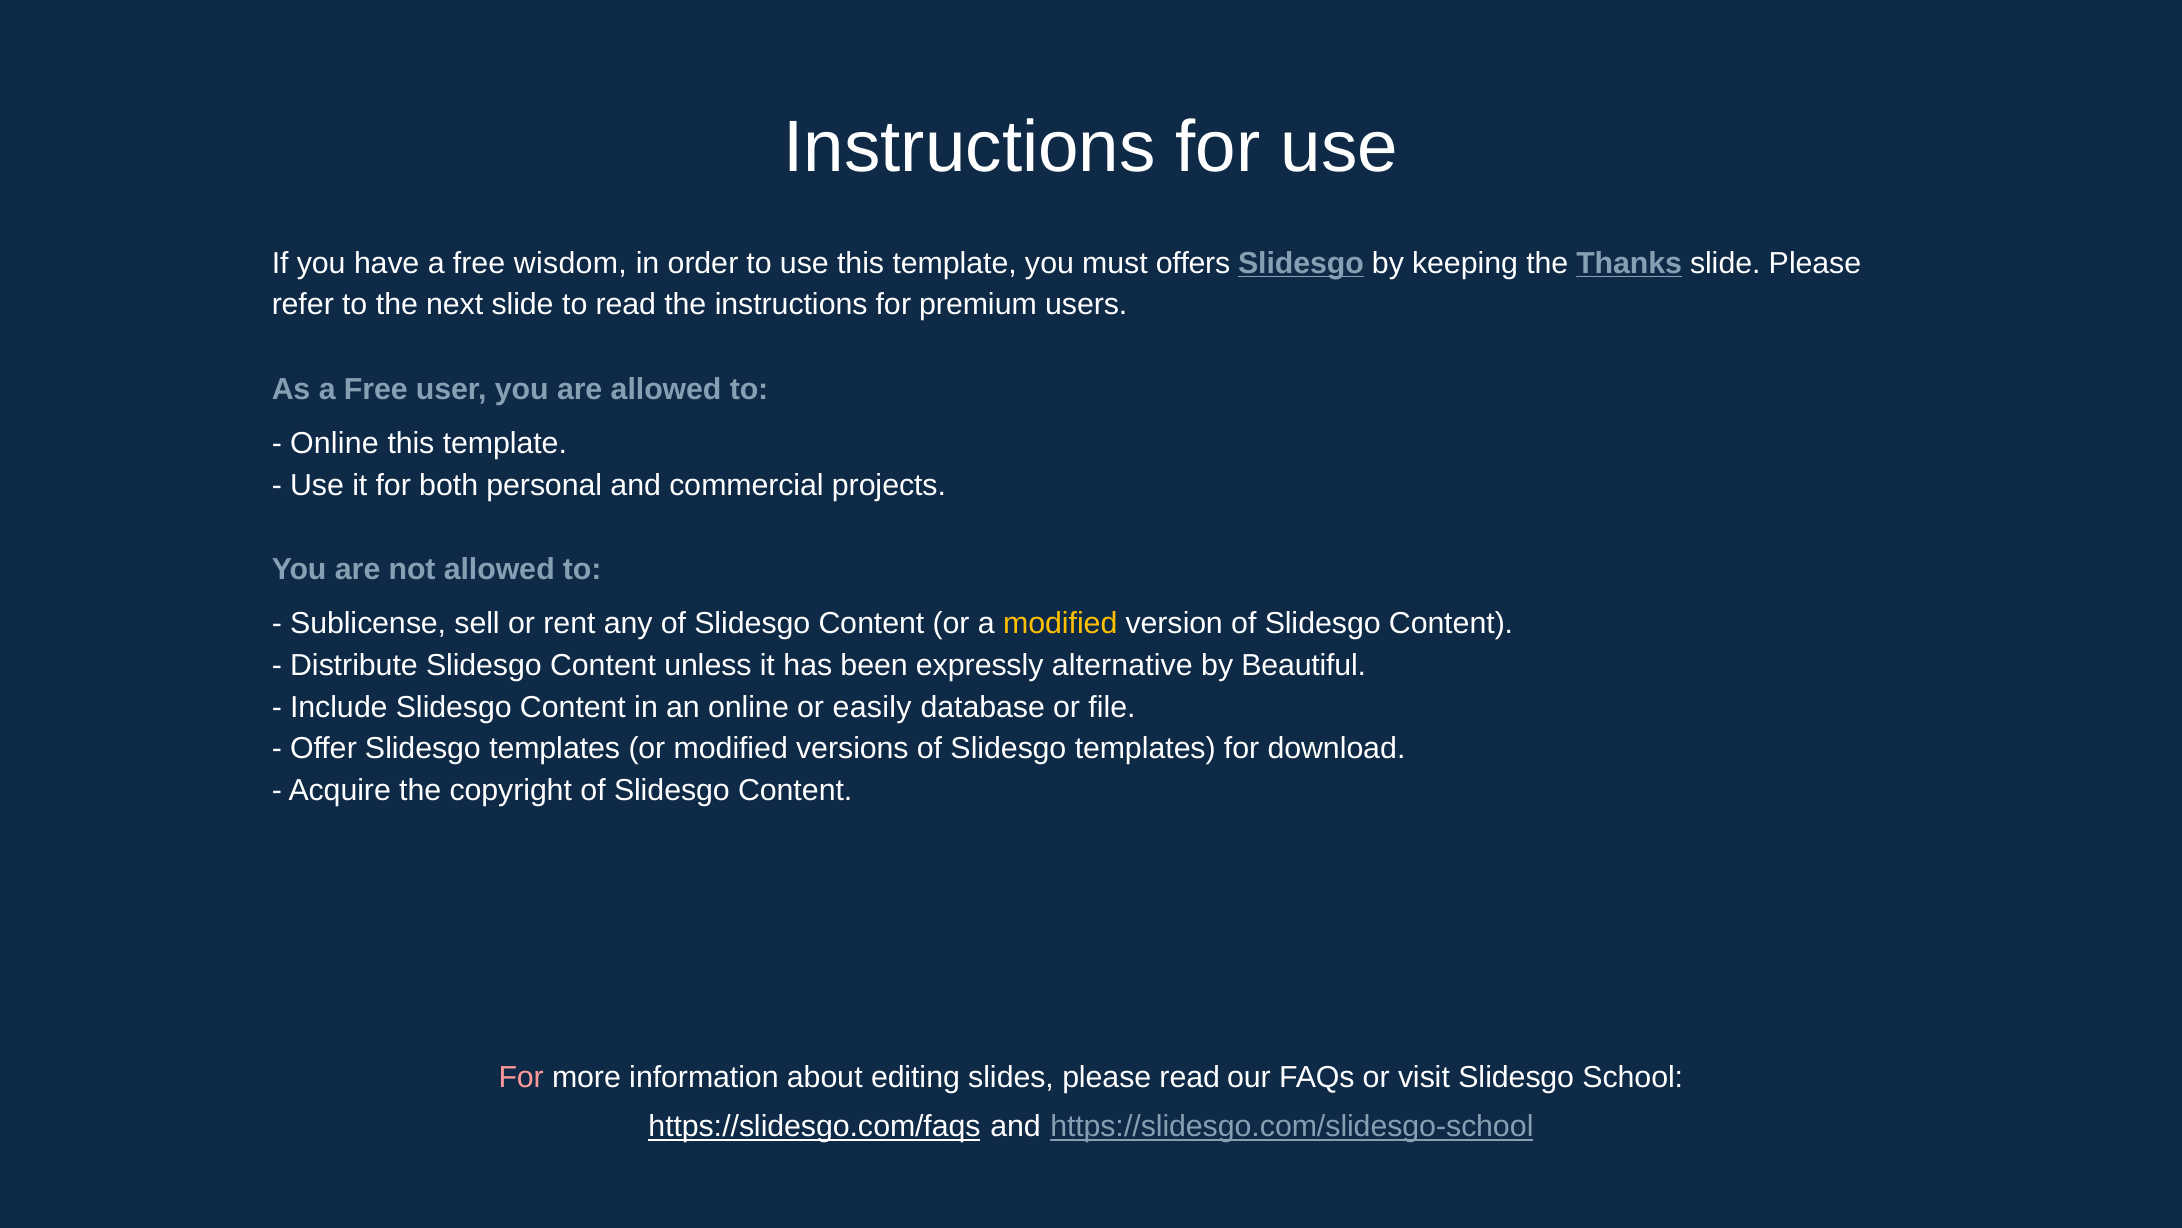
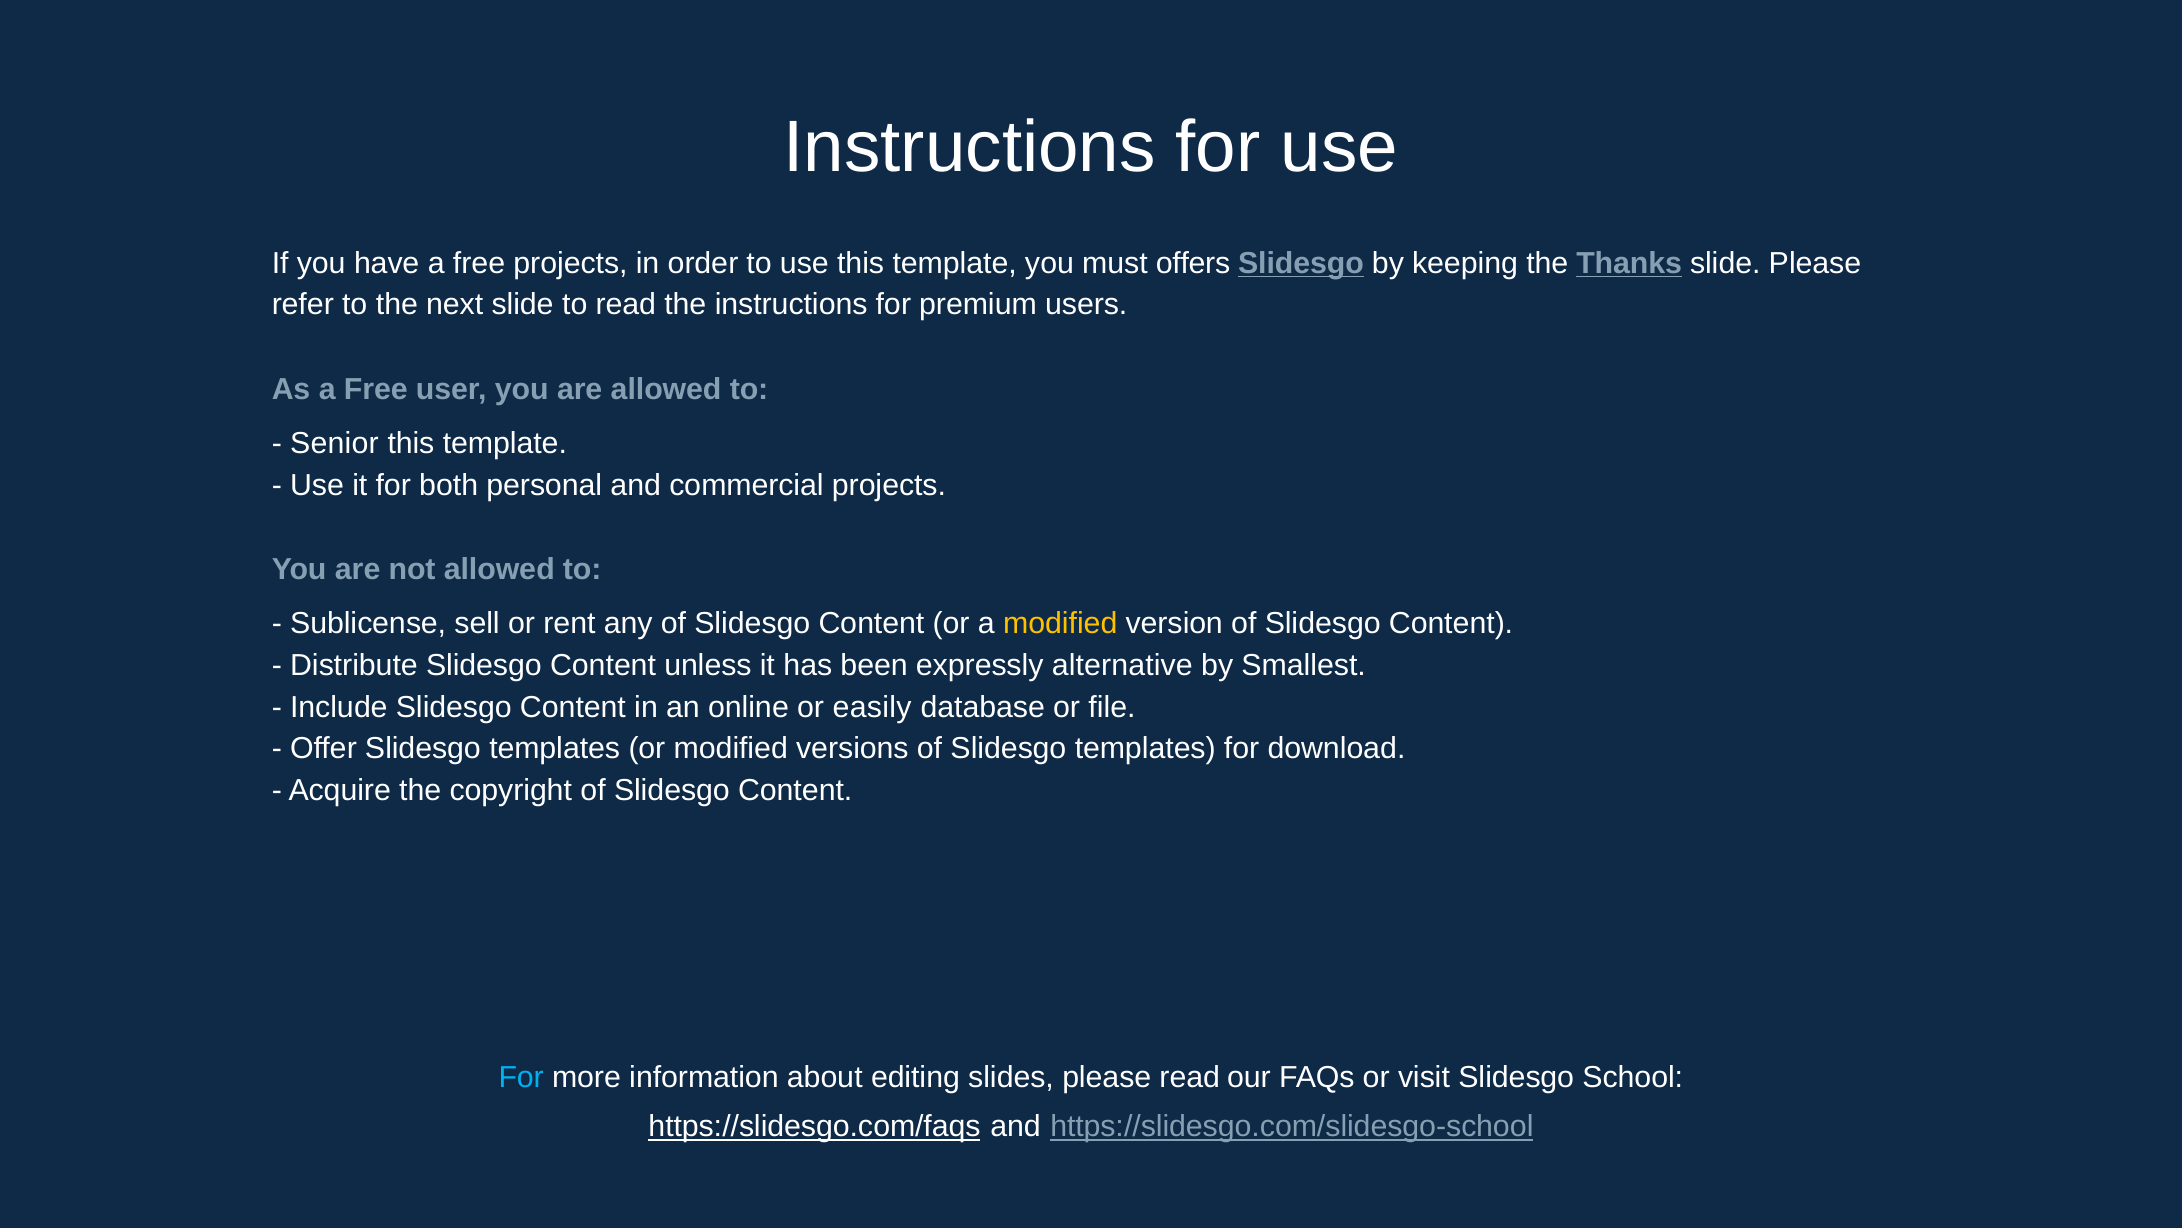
free wisdom: wisdom -> projects (570, 263)
Online: Online -> Senior (334, 443)
Beautiful: Beautiful -> Smallest (1304, 665)
For colour: pink -> light blue (521, 1077)
